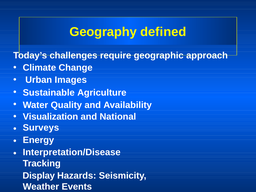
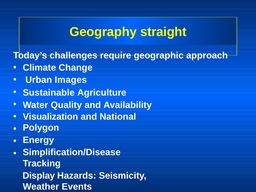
defined: defined -> straight (163, 32)
Surveys: Surveys -> Polygon (41, 128)
Interpretation/Disease: Interpretation/Disease -> Simplification/Disease (72, 152)
